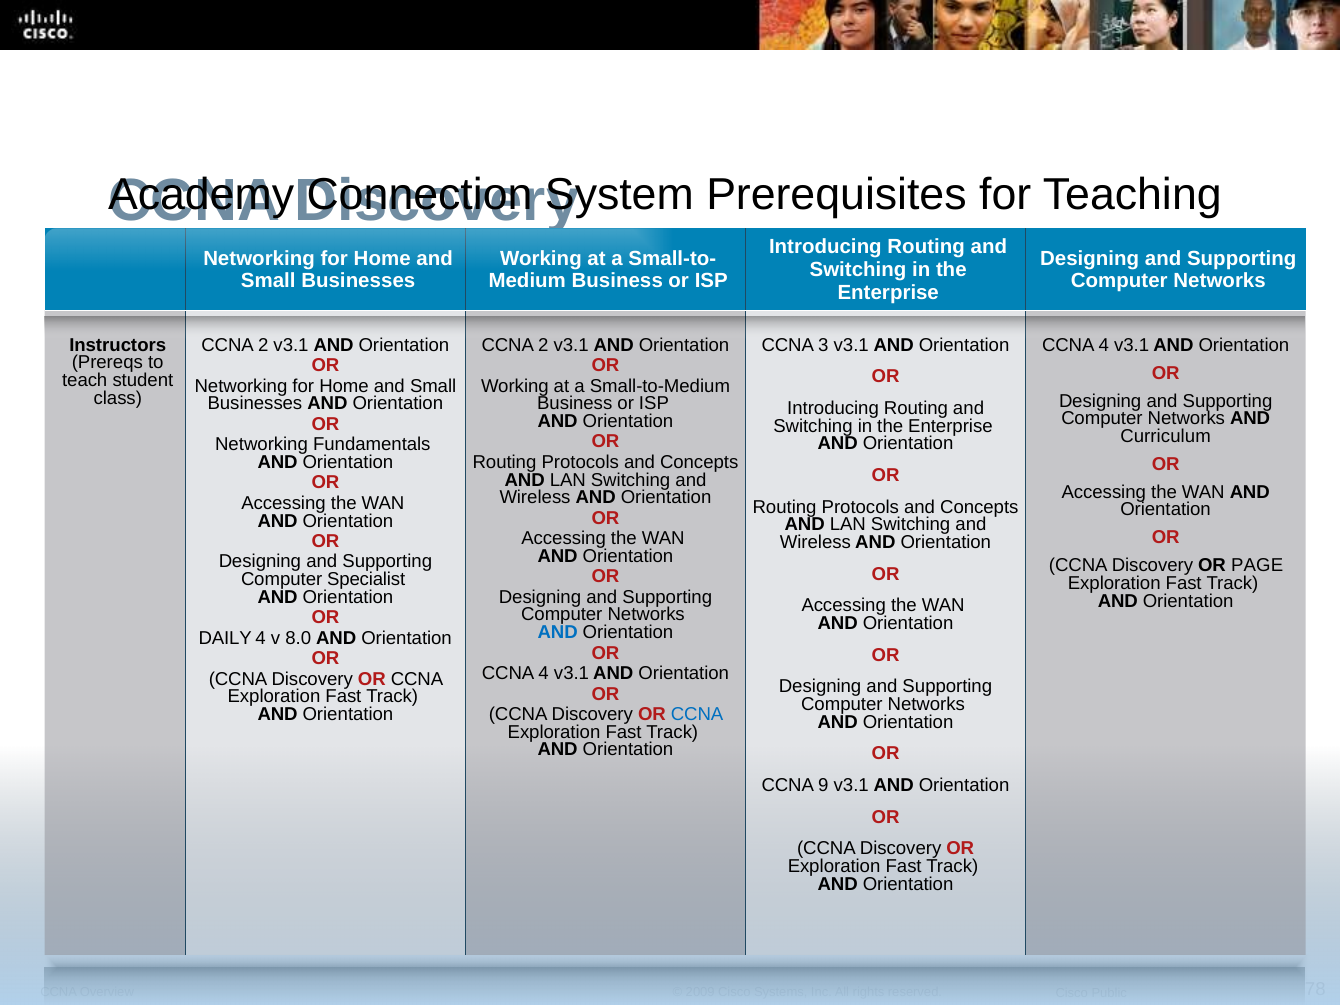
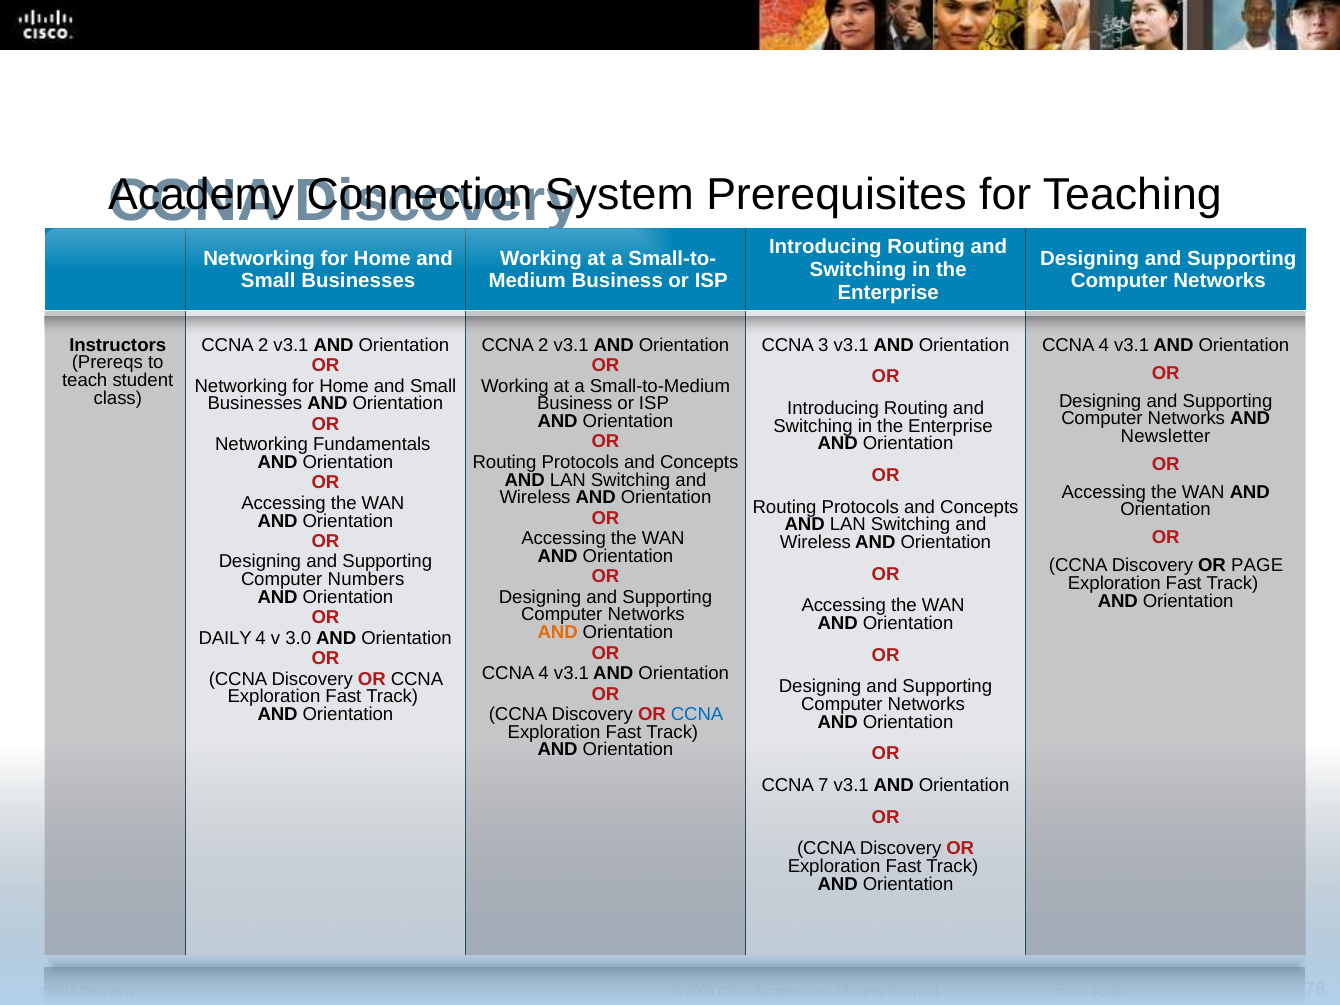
Curriculum: Curriculum -> Newsletter (1165, 436)
Specialist: Specialist -> Numbers (366, 579)
AND colour: blue -> orange (558, 633)
8.0: 8.0 -> 3.0 (298, 638)
9: 9 -> 7 (823, 785)
